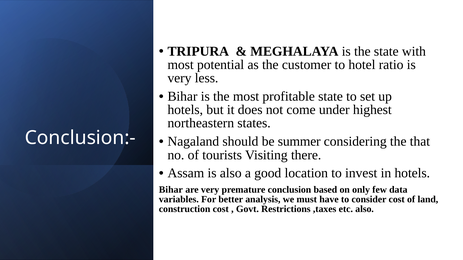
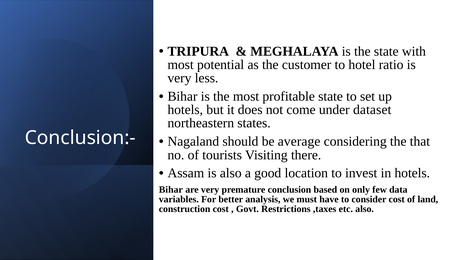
highest: highest -> dataset (372, 110)
summer: summer -> average (299, 142)
